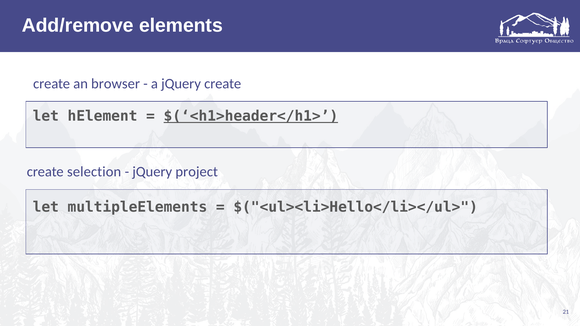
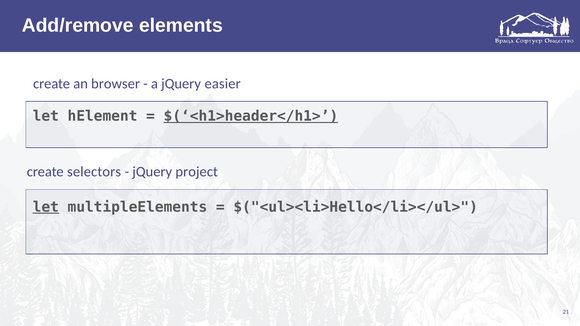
jQuery create: create -> easier (223, 84)
selection: selection -> selectors (94, 172)
let underline: none -> present (46, 207)
